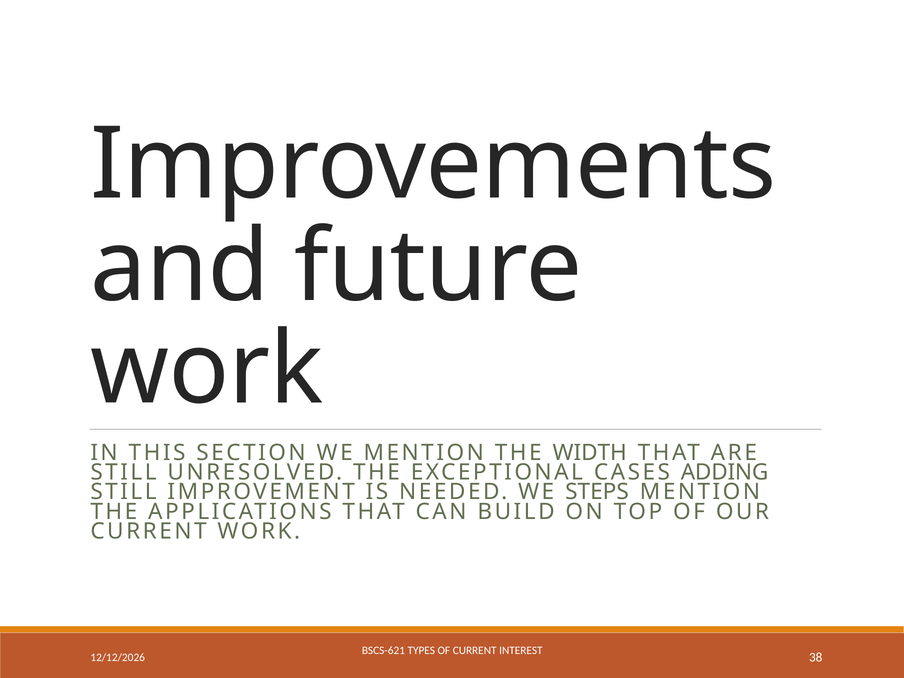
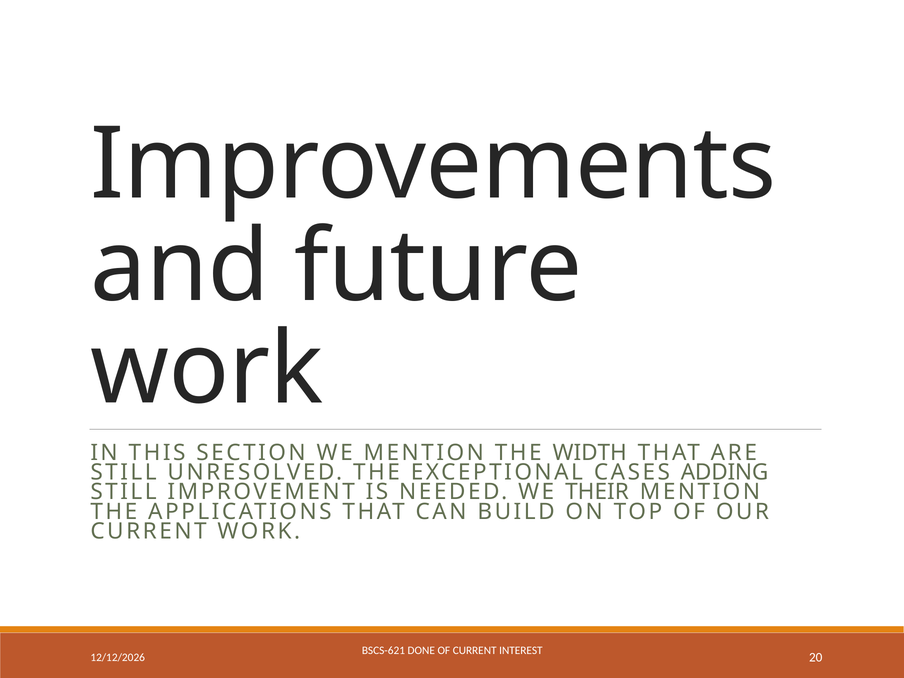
STEPS: STEPS -> THEIR (597, 492)
TYPES: TYPES -> DONE (421, 651)
38: 38 -> 20 (816, 657)
